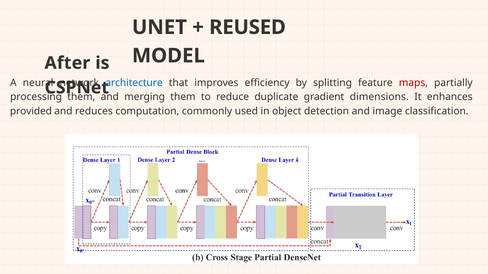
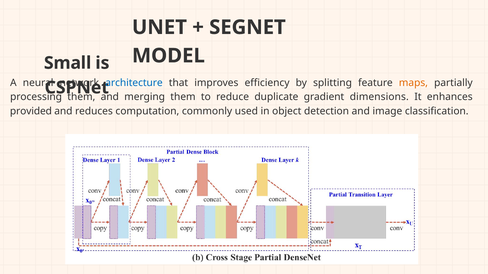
REUSED: REUSED -> SEGNET (247, 27)
After: After -> Small (68, 63)
maps colour: red -> orange (413, 83)
